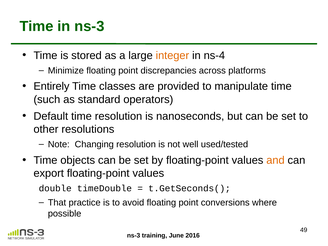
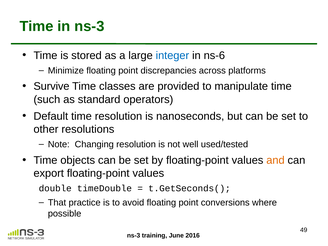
integer colour: orange -> blue (172, 55)
ns-4: ns-4 -> ns-6 (214, 55)
Entirely: Entirely -> Survive (51, 86)
